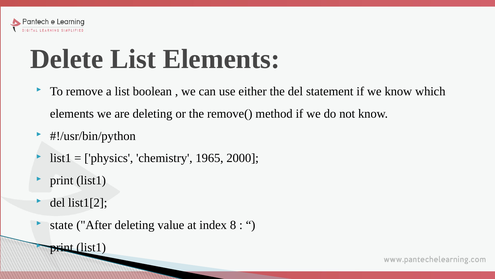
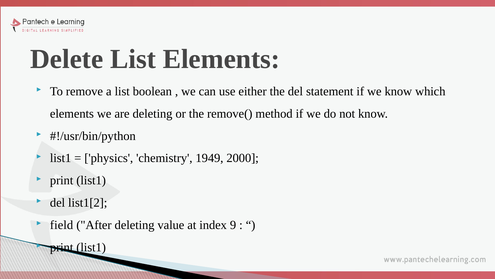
1965: 1965 -> 1949 (209, 158)
state: state -> field (62, 225)
8: 8 -> 9 (233, 225)
